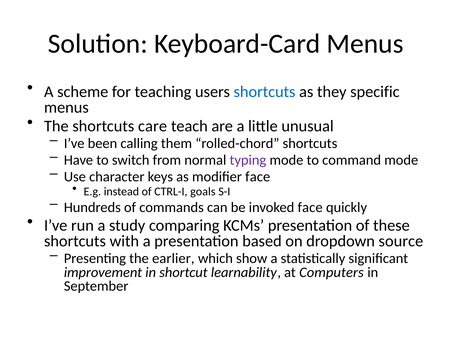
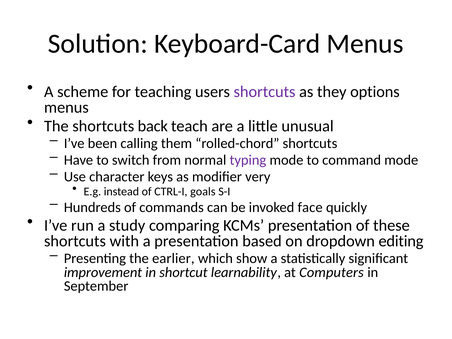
shortcuts colour: blue -> purple (265, 92)
specific: specific -> options (375, 92)
care: care -> back (153, 126)
modifier face: face -> very (258, 177)
source: source -> editing (401, 241)
